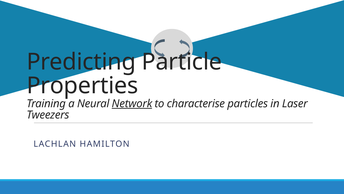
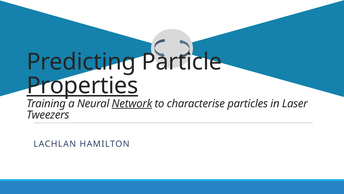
Properties underline: none -> present (82, 85)
